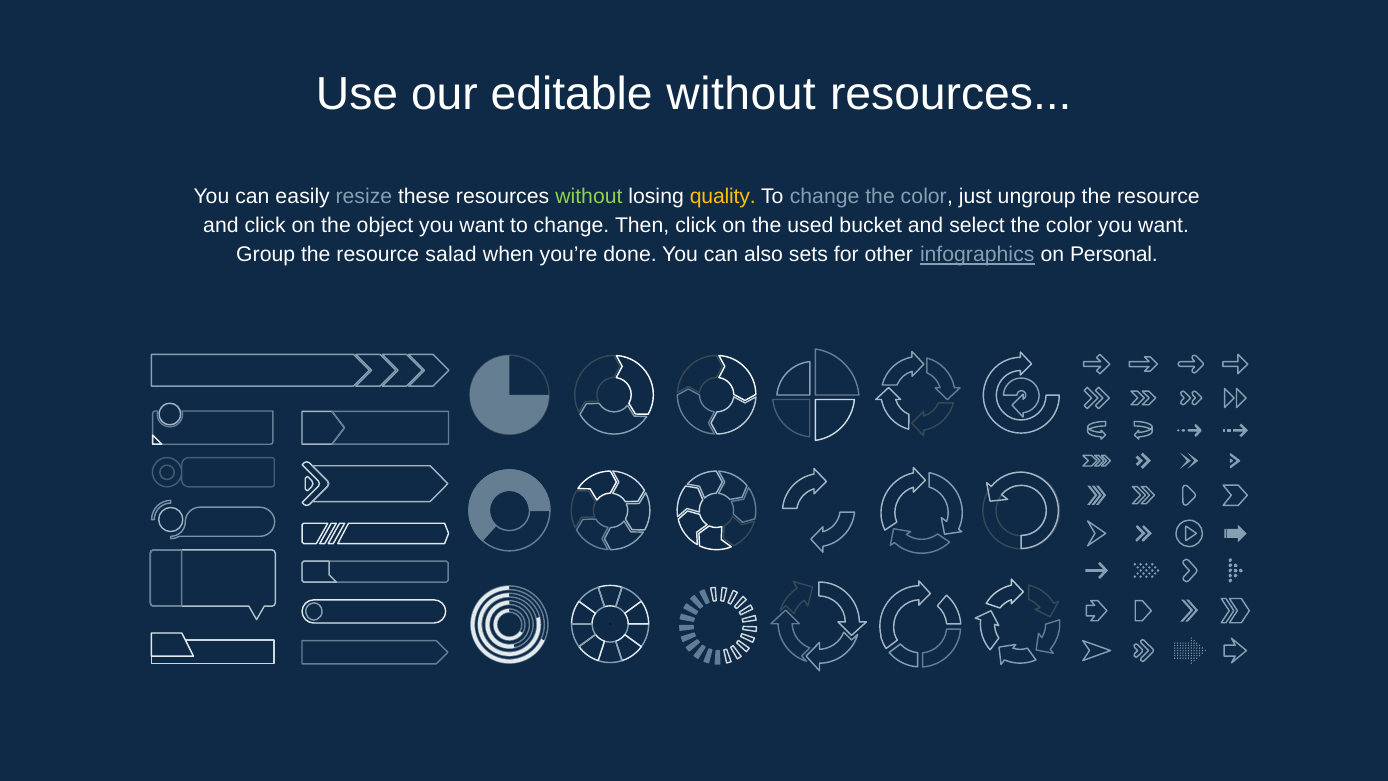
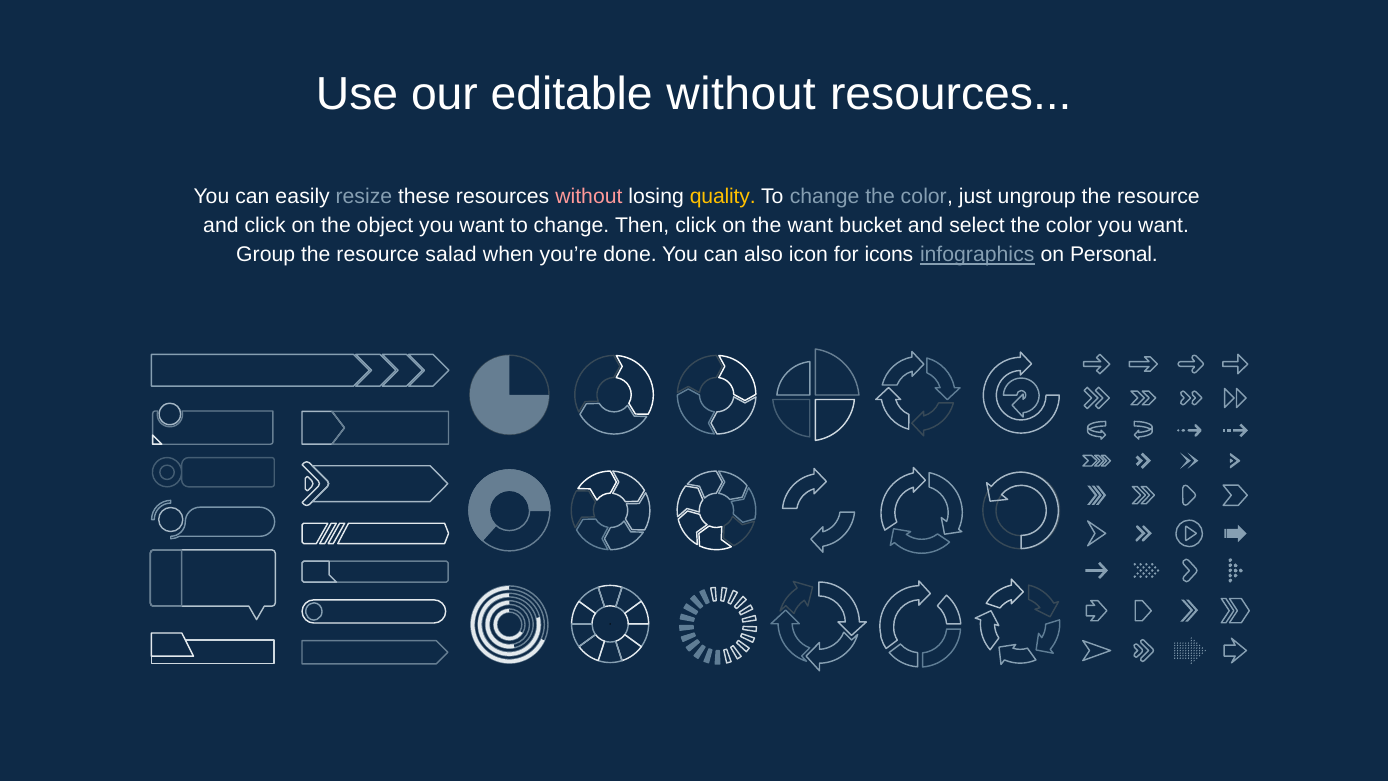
without colour: light green -> pink (589, 196)
the used: used -> want (810, 225)
sets: sets -> icon (808, 255)
other: other -> icons (889, 255)
